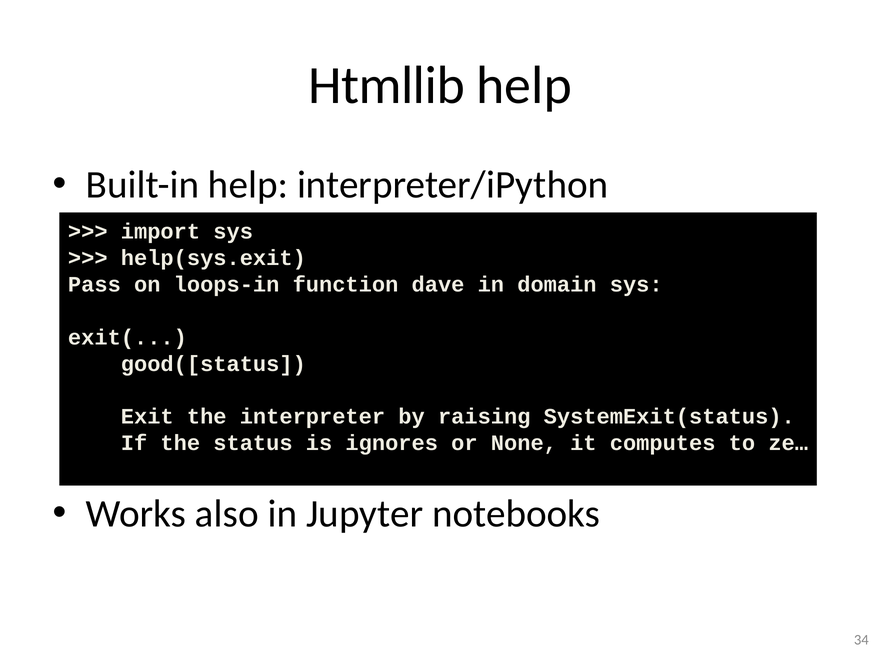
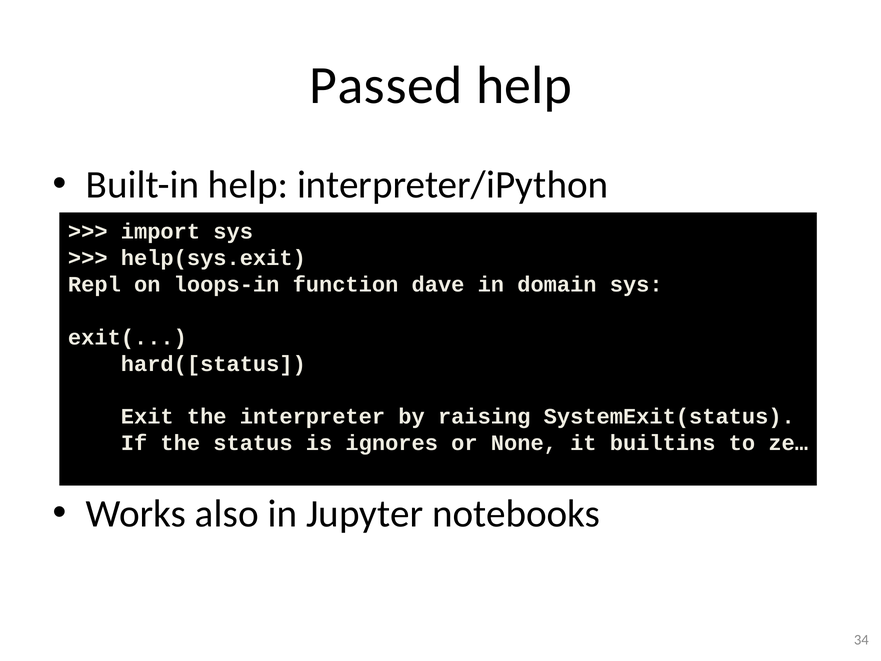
Htmllib: Htmllib -> Passed (386, 85)
Pass: Pass -> Repl (94, 284)
good([status: good([status -> hard([status (213, 364)
computes: computes -> builtins (663, 443)
